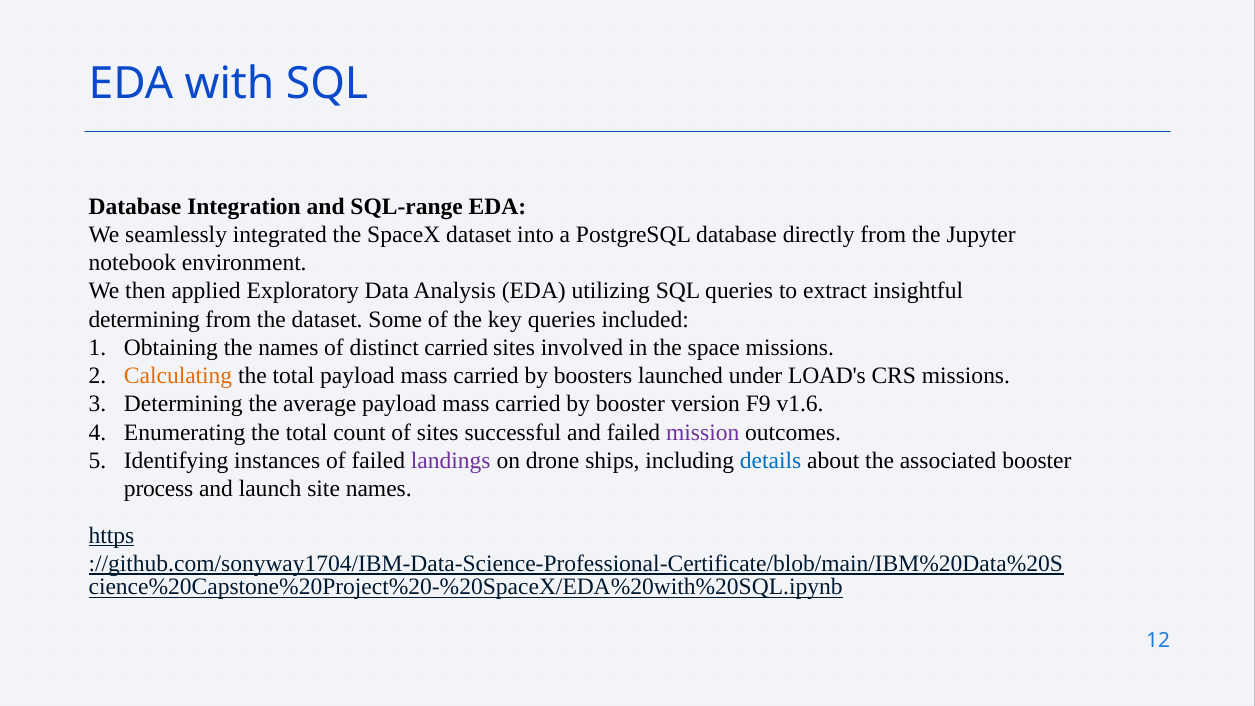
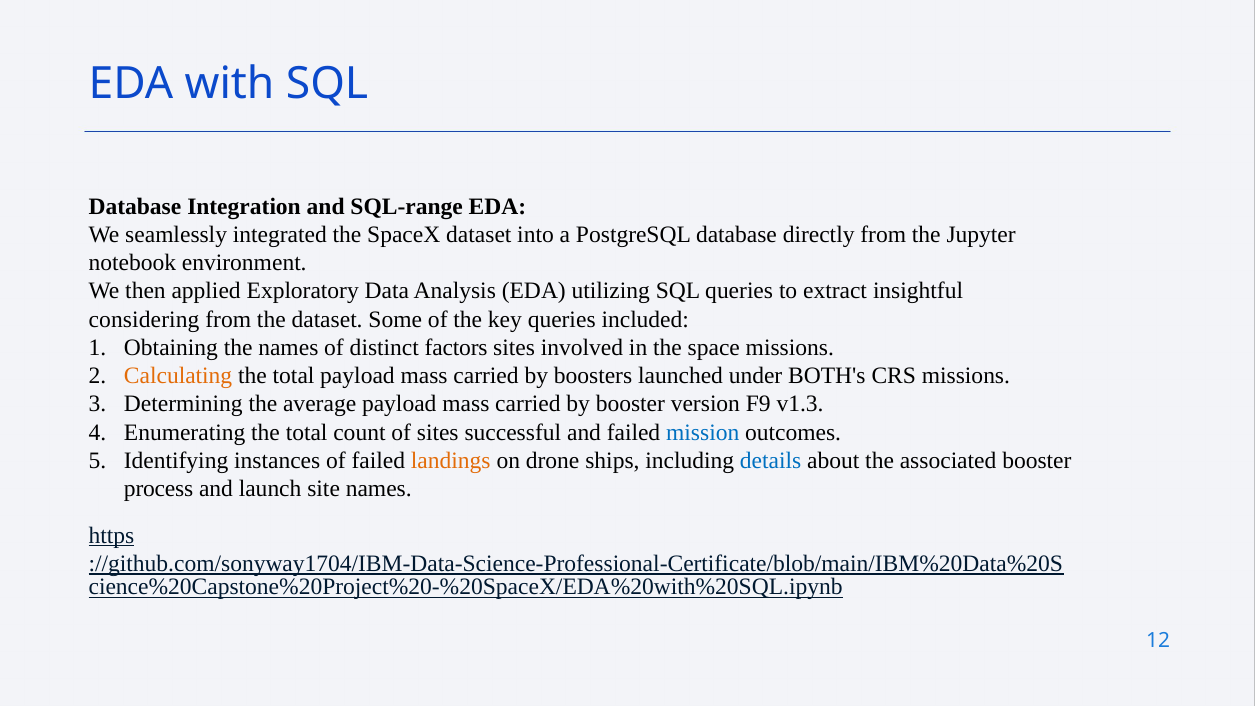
determining: determining -> considering (144, 319)
distinct carried: carried -> factors (456, 348)
LOAD's: LOAD's -> BOTH's (827, 376)
v1.6: v1.6 -> v1.3 (800, 404)
mission colour: purple -> blue (703, 432)
landings colour: purple -> orange (451, 461)
